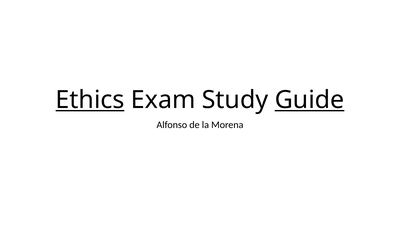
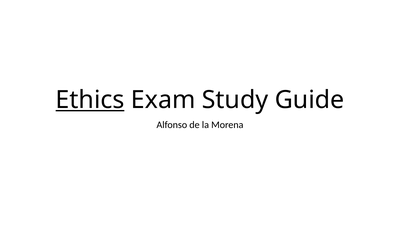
Guide underline: present -> none (310, 100)
